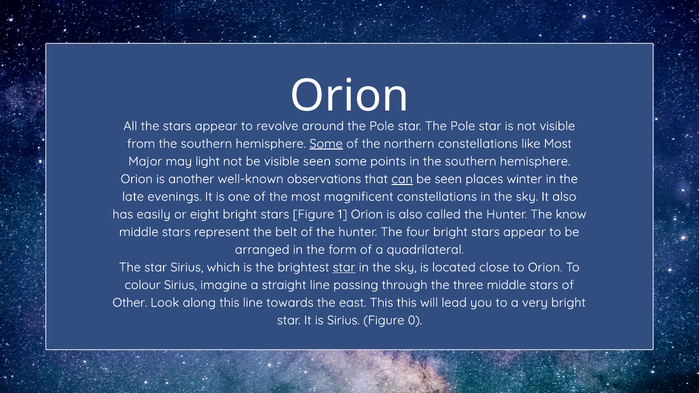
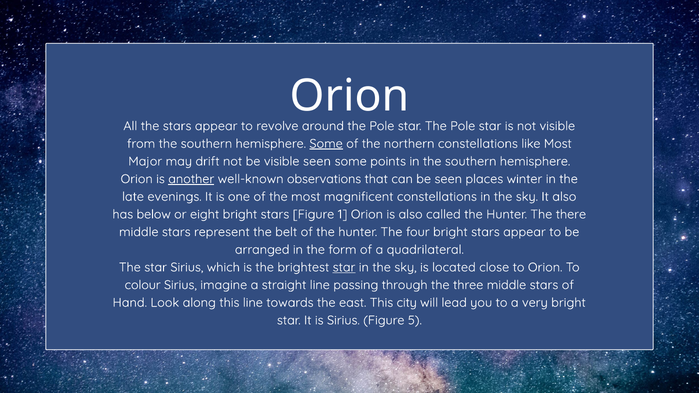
light: light -> drift (208, 161)
another underline: none -> present (191, 179)
can underline: present -> none (402, 179)
easily: easily -> below (154, 214)
know: know -> there (571, 214)
Other: Other -> Hand (130, 303)
This this: this -> city (407, 303)
0: 0 -> 5 (415, 320)
